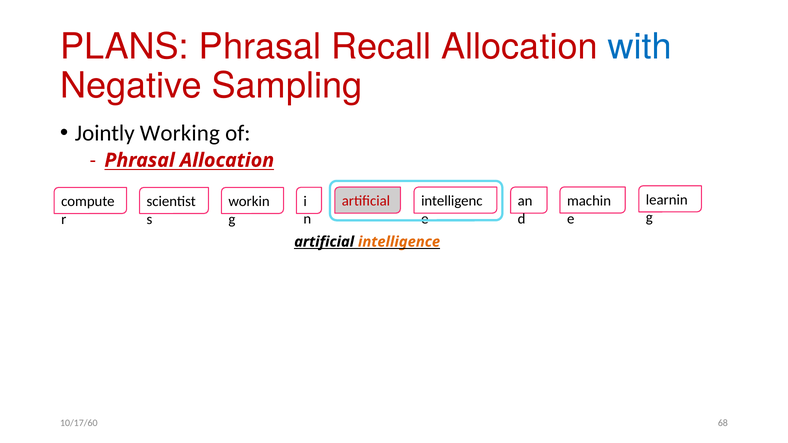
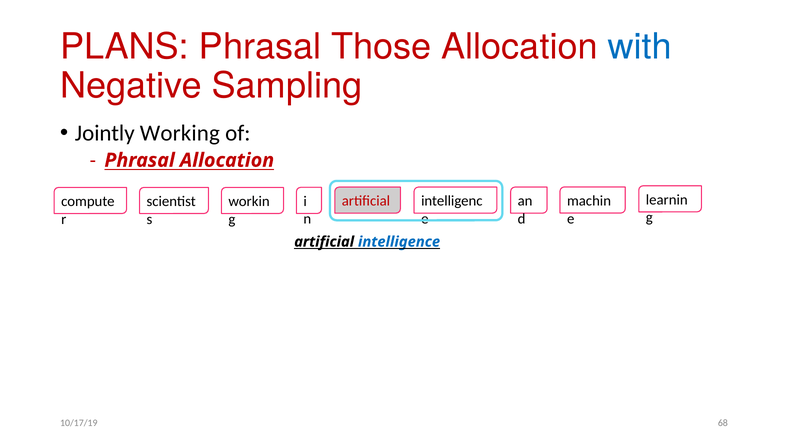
Recall: Recall -> Those (381, 47)
intelligence colour: orange -> blue (399, 242)
10/17/60: 10/17/60 -> 10/17/19 (79, 423)
